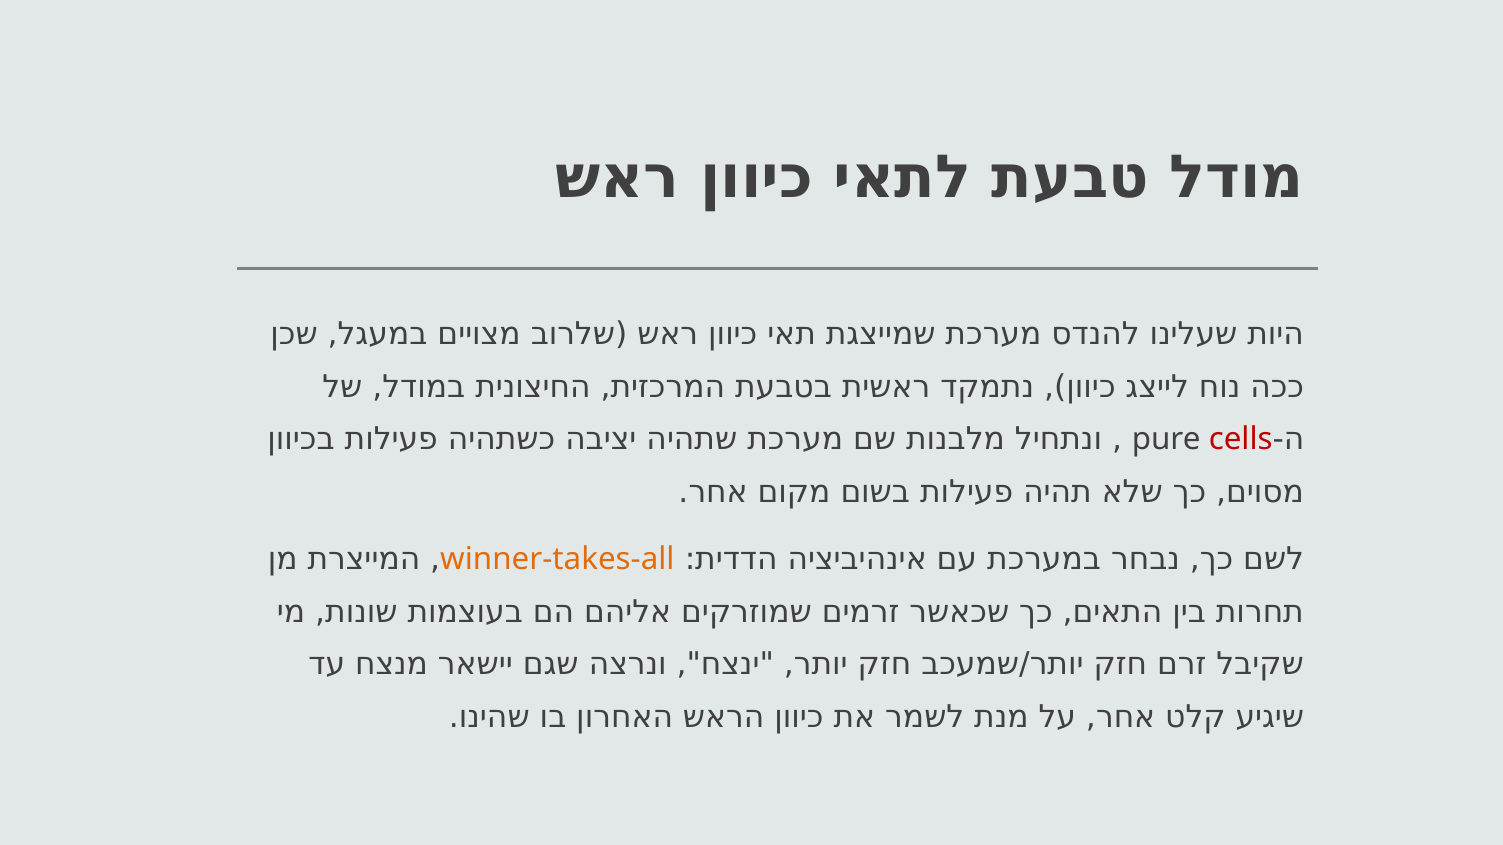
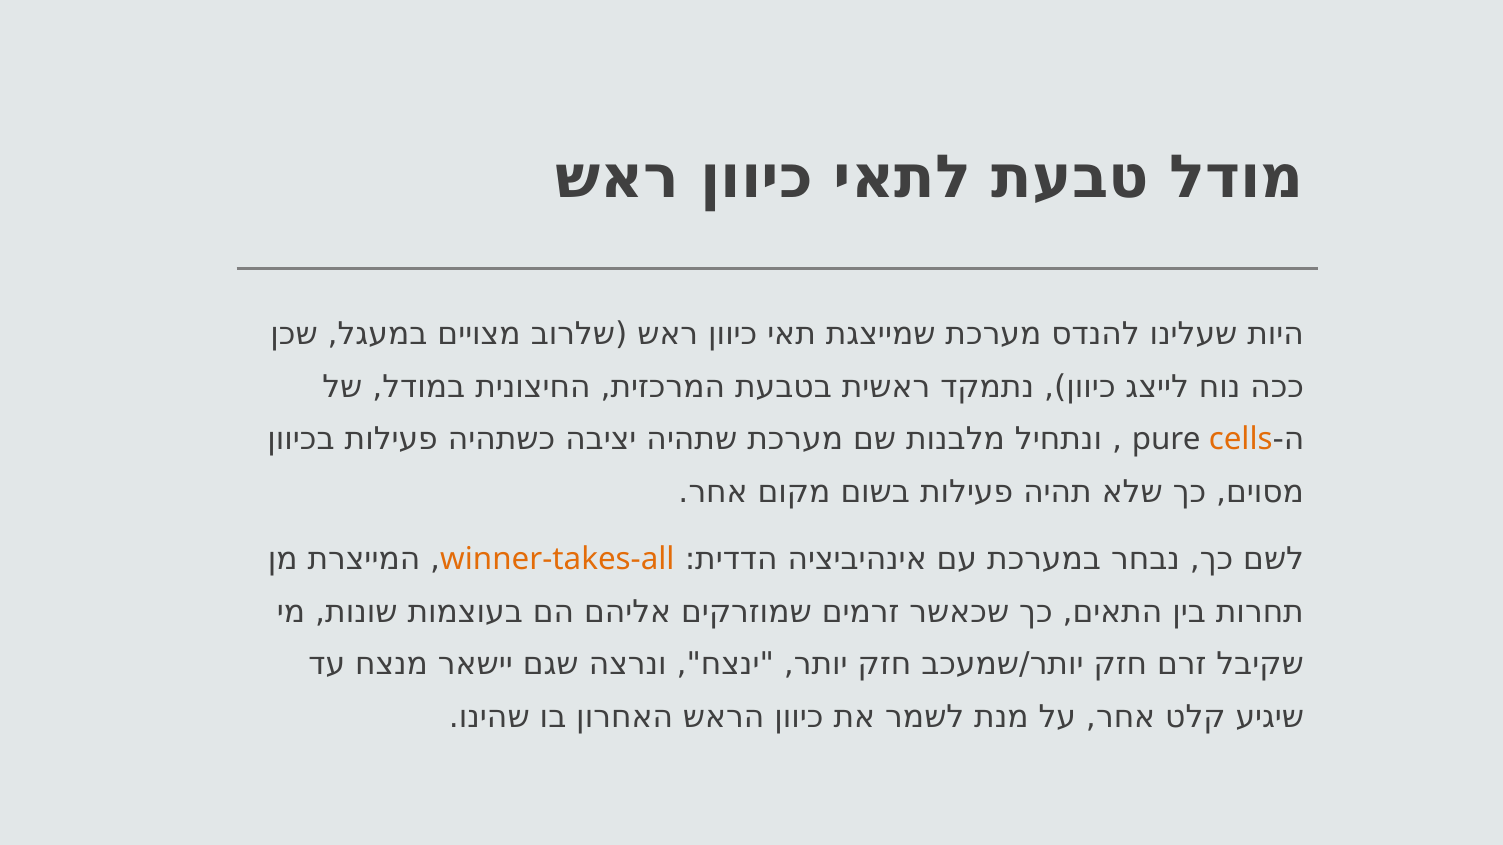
cells colour: red -> orange (1241, 440)
